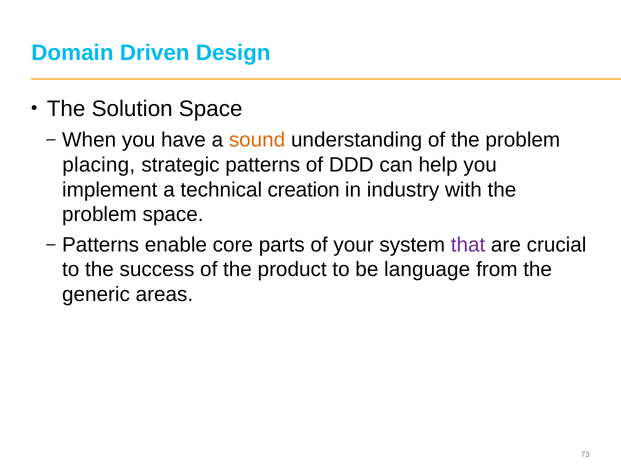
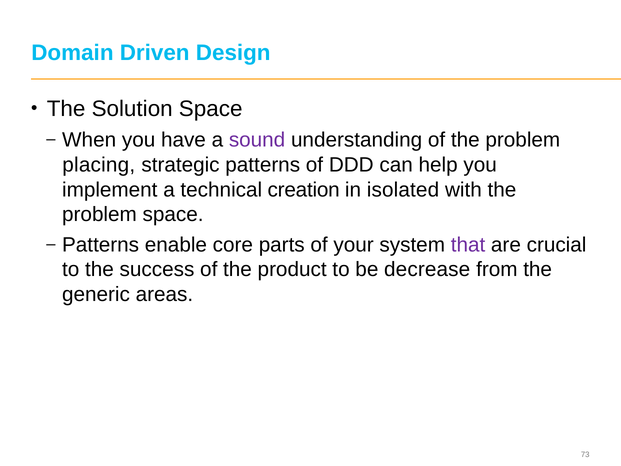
sound colour: orange -> purple (257, 140)
industry: industry -> isolated (403, 190)
language: language -> decrease (427, 270)
